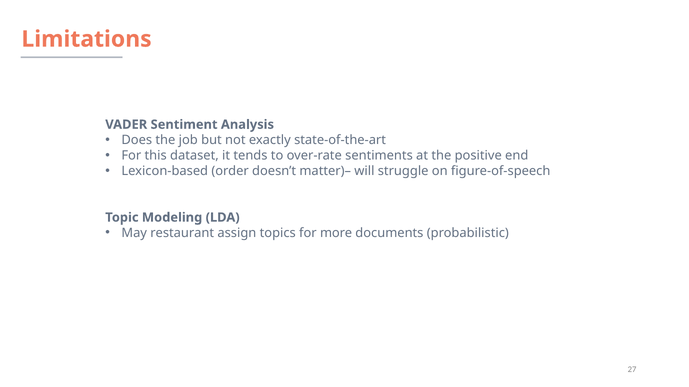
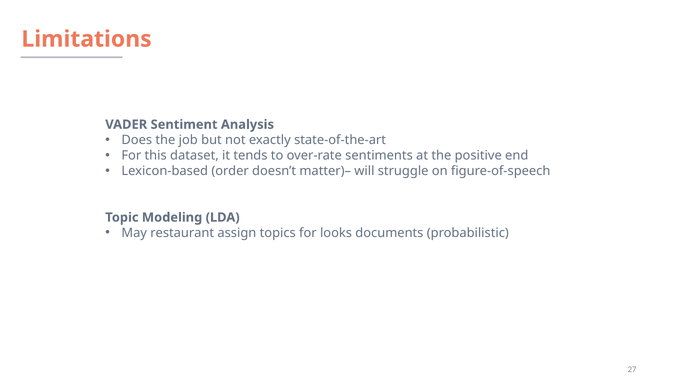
more: more -> looks (336, 233)
